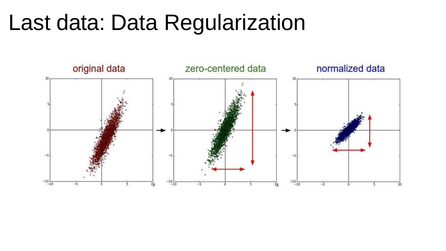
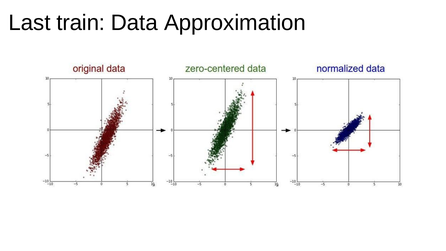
Last data: data -> train (81, 23)
Regularization: Regularization -> Approximation (235, 23)
